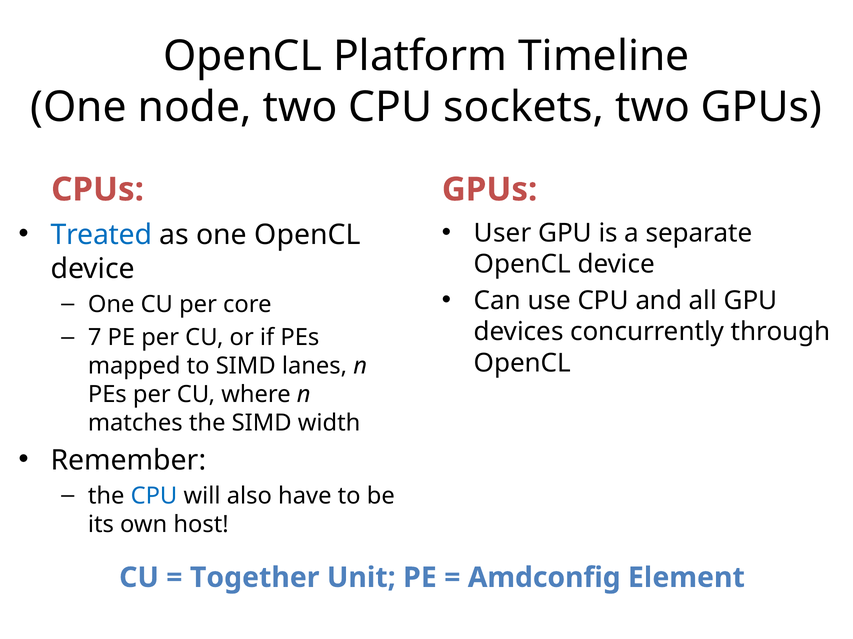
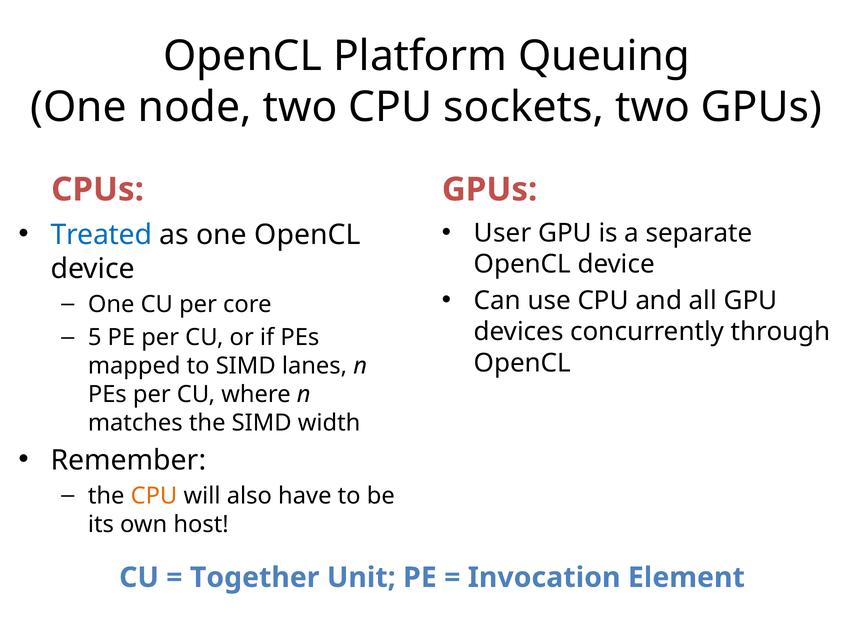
Timeline: Timeline -> Queuing (604, 56)
7: 7 -> 5 (95, 338)
CPU colour: blue -> orange (154, 496)
Amdconfig: Amdconfig -> Invocation (544, 578)
